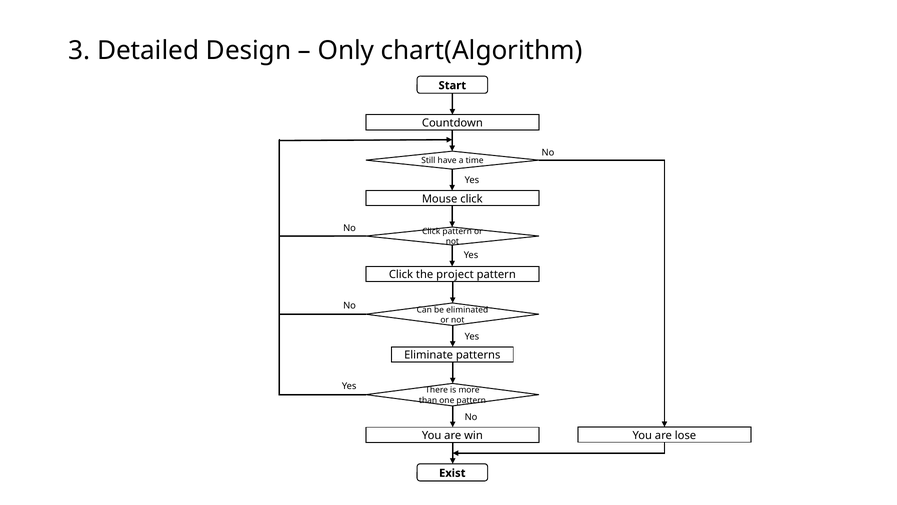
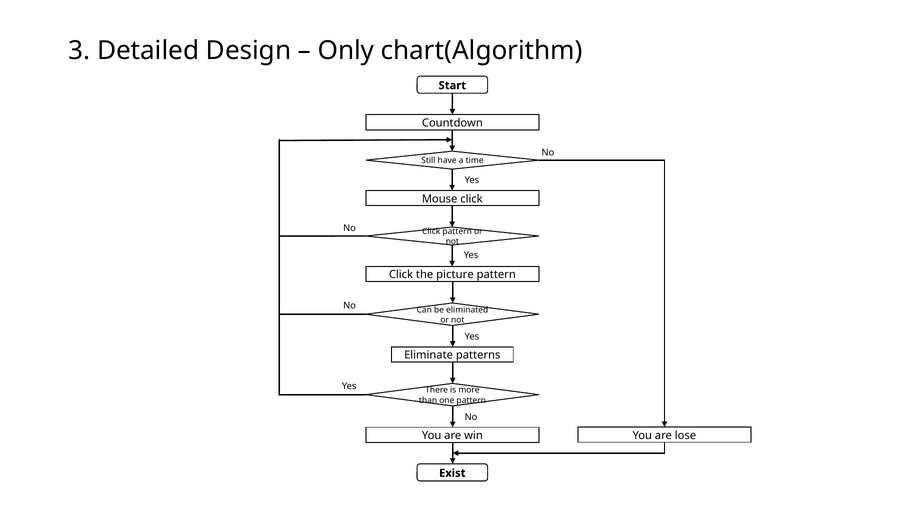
project: project -> picture (455, 275)
